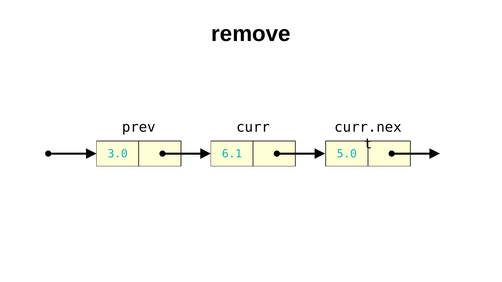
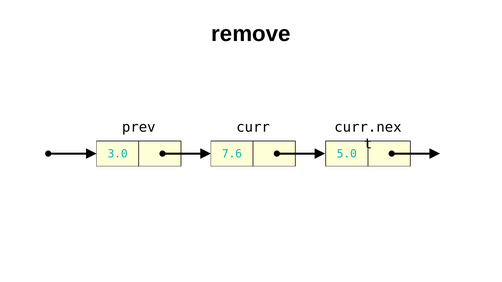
6.1: 6.1 -> 7.6 (232, 154)
